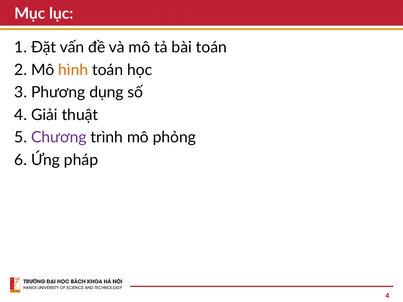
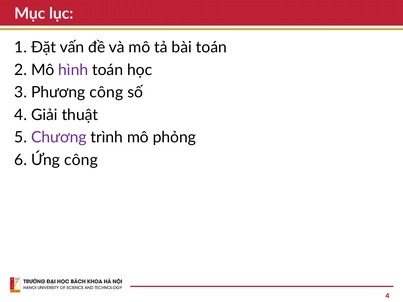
hình colour: orange -> purple (73, 70)
Phương dụng: dụng -> công (106, 92)
Ứng pháp: pháp -> công (81, 160)
